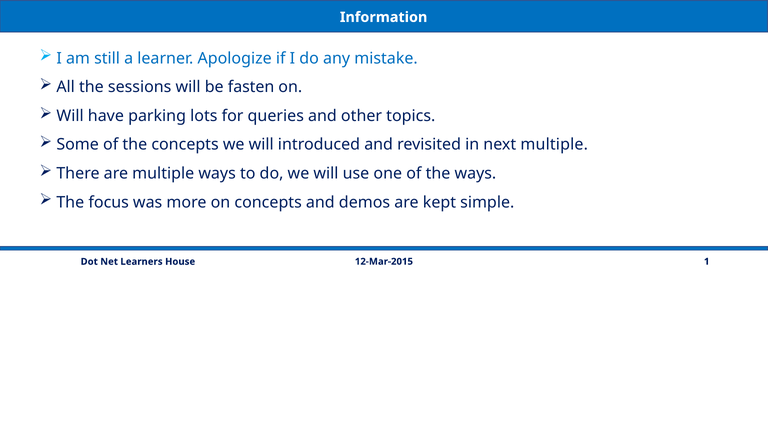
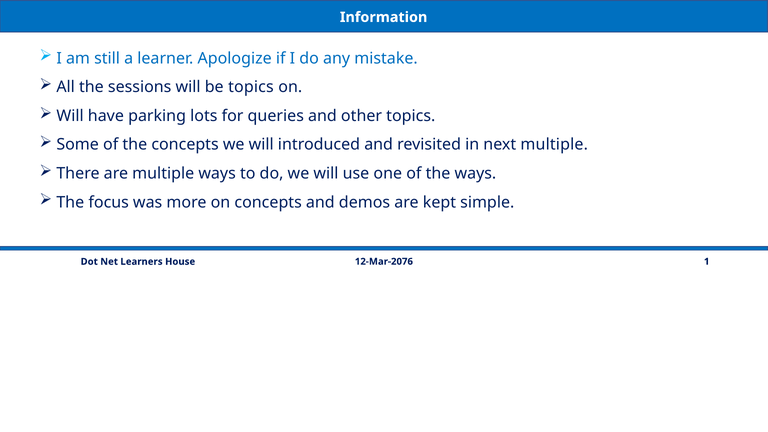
be fasten: fasten -> topics (251, 87)
12-Mar-2015: 12-Mar-2015 -> 12-Mar-2076 (384, 262)
